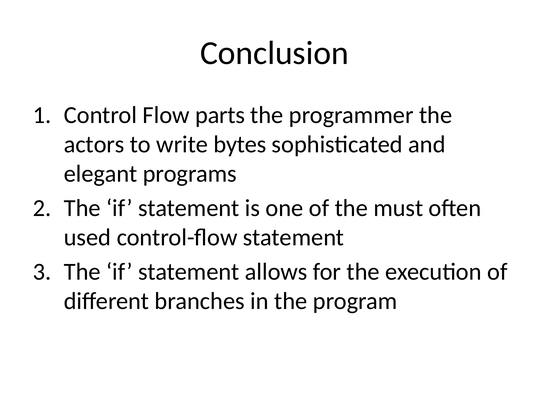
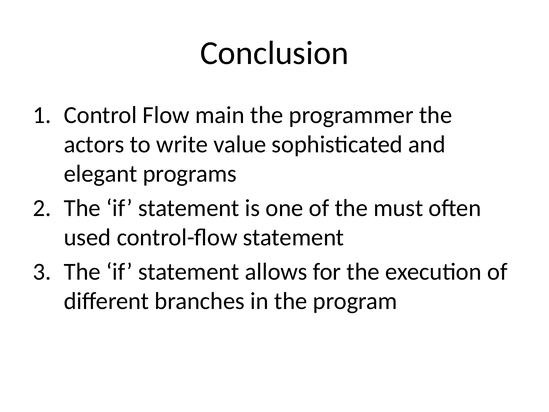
parts: parts -> main (220, 115)
bytes: bytes -> value (240, 144)
